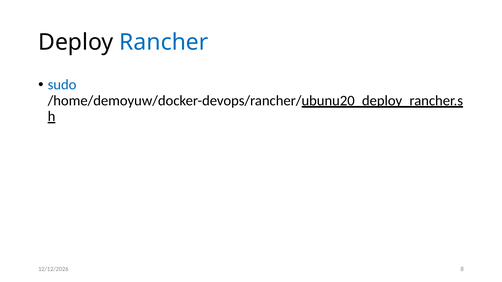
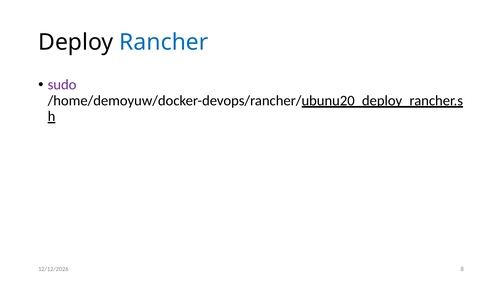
sudo colour: blue -> purple (62, 85)
